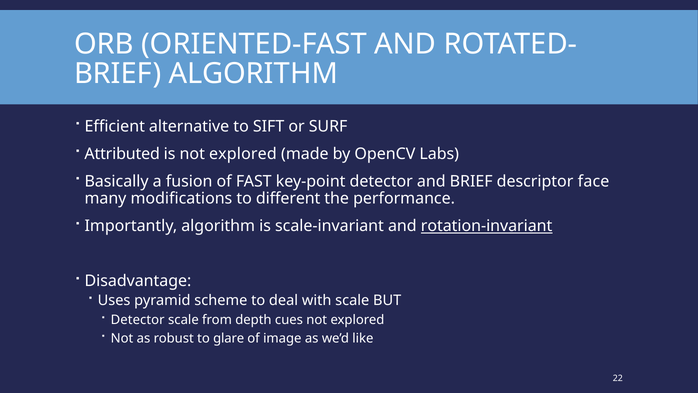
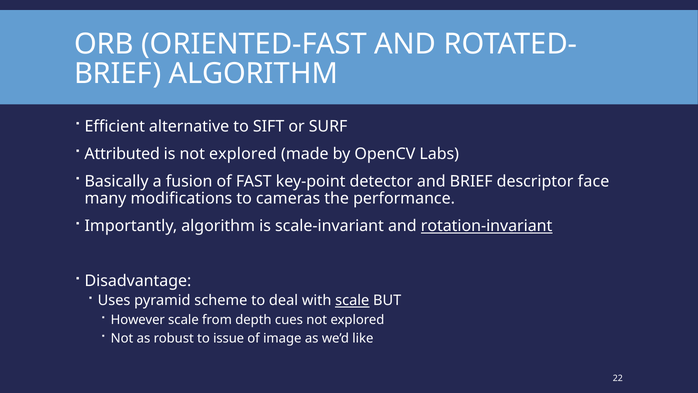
different: different -> cameras (288, 198)
scale underline: none -> present (352, 300)
Detector: Detector -> However (138, 320)
glare: glare -> issue (229, 338)
